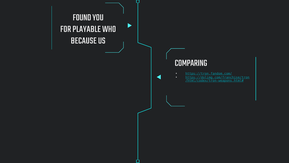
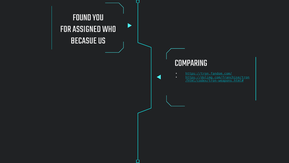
PLAYABLE: PLAYABLE -> ASSIGNED (87, 29)
BECAUSE: BECAUSE -> BECASUE (84, 40)
